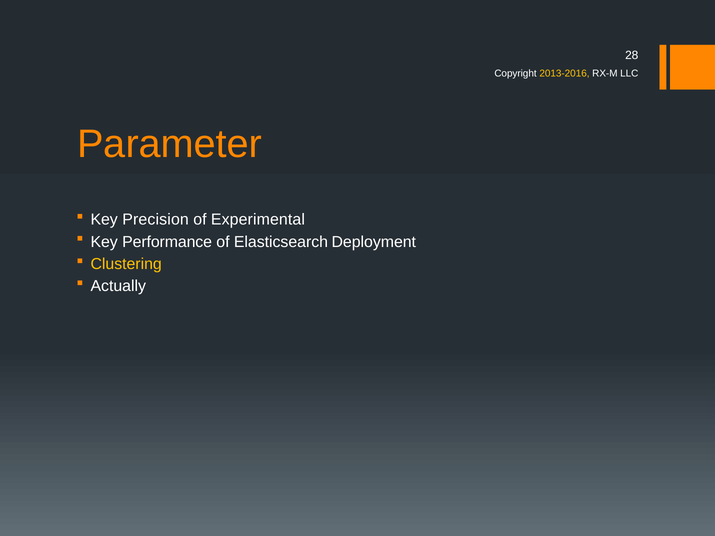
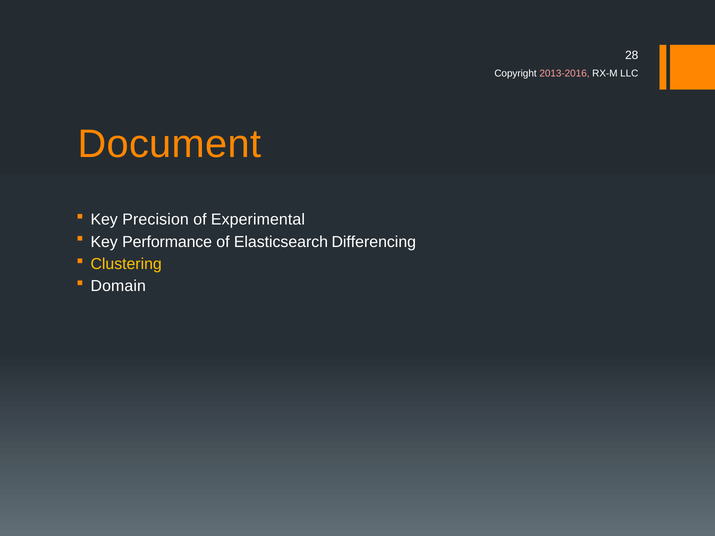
2013-2016 colour: yellow -> pink (564, 74)
Parameter: Parameter -> Document (169, 144)
Deployment: Deployment -> Differencing (374, 242)
Actually: Actually -> Domain (118, 286)
